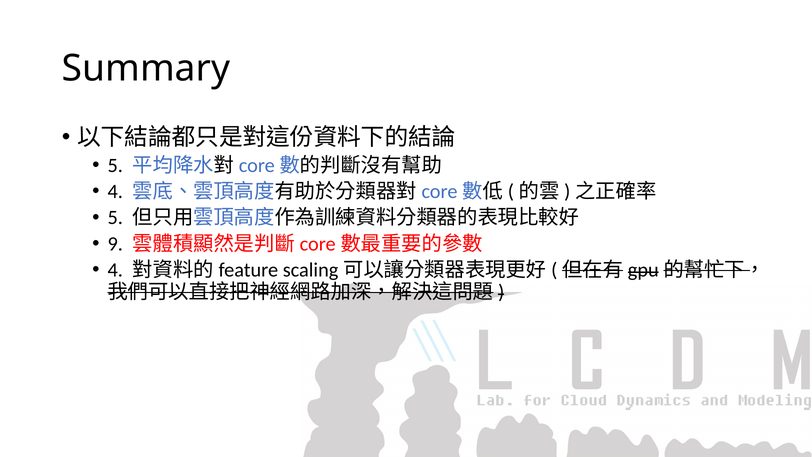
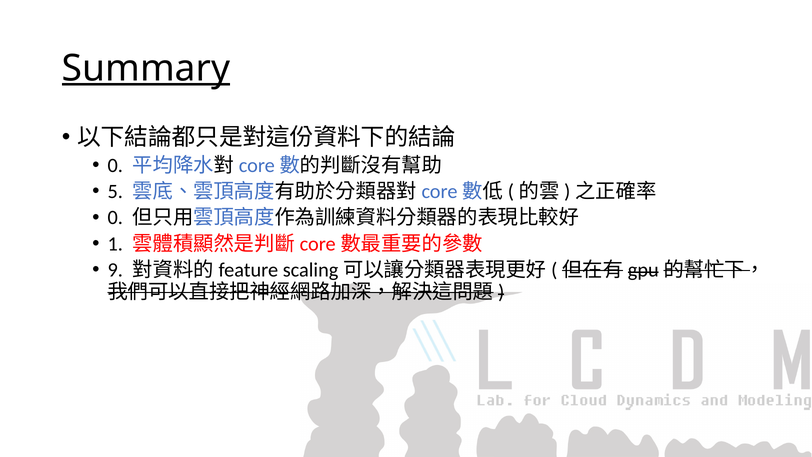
Summary underline: none -> present (146, 68)
5: 5 -> 0 (115, 165)
4: 4 -> 5 (115, 191)
5: 5 -> 0 (115, 218)
9: 9 -> 1 (115, 244)
4: 4 -> 9 (115, 270)
